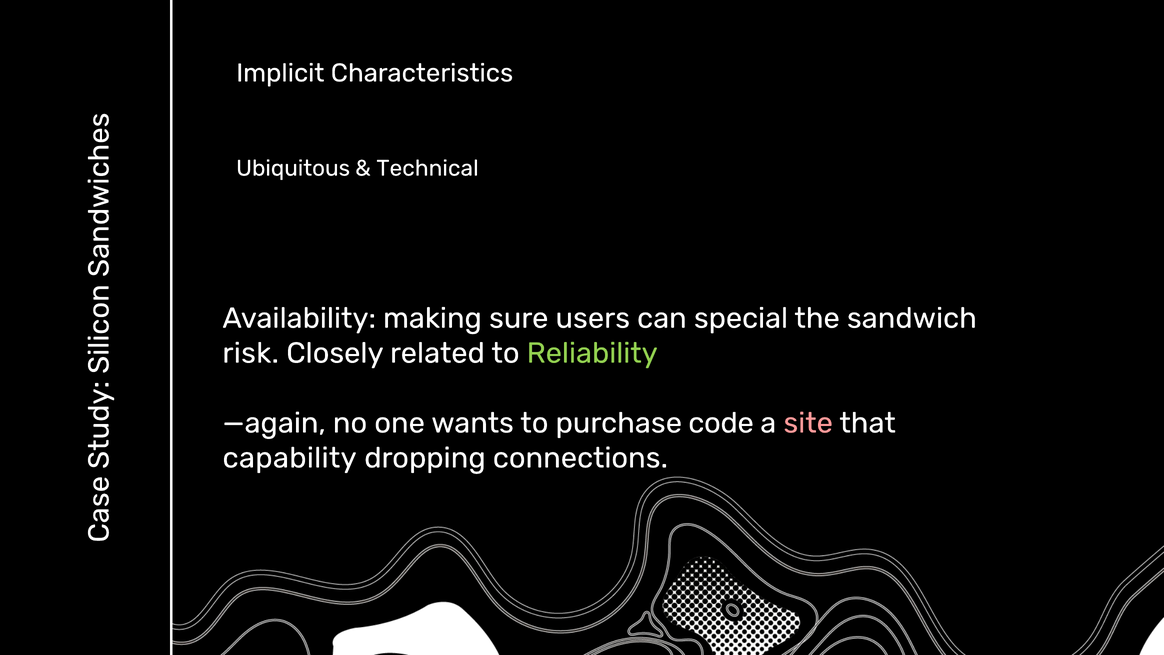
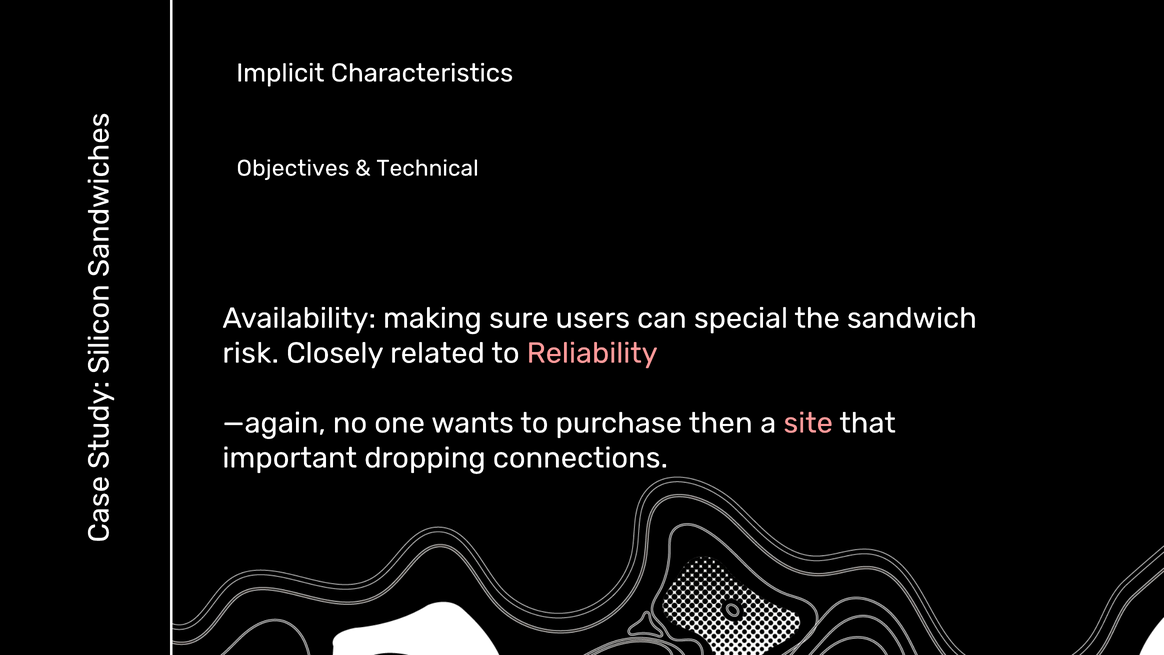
Ubiquitous: Ubiquitous -> Objectives (293, 168)
Reliability colour: light green -> pink (592, 353)
code: code -> then (721, 423)
capability: capability -> important (290, 458)
